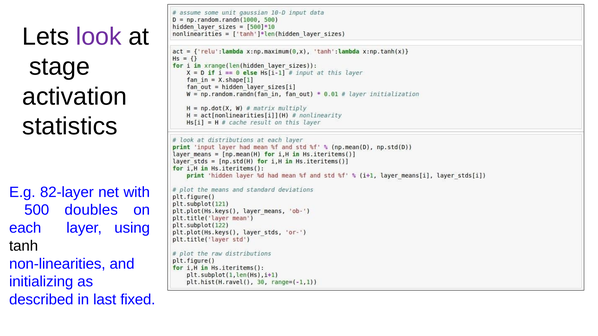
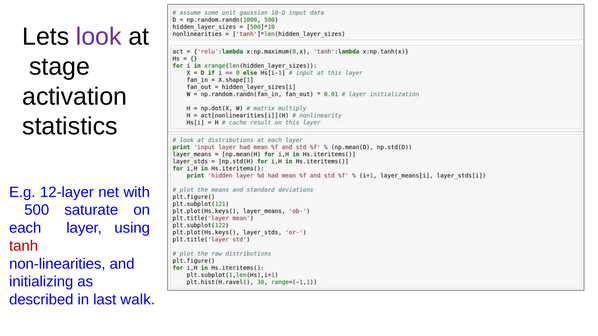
82-layer: 82-layer -> 12-layer (67, 192)
doubles: doubles -> saturate (91, 210)
tanh colour: black -> red (24, 246)
fixed: fixed -> walk (138, 300)
